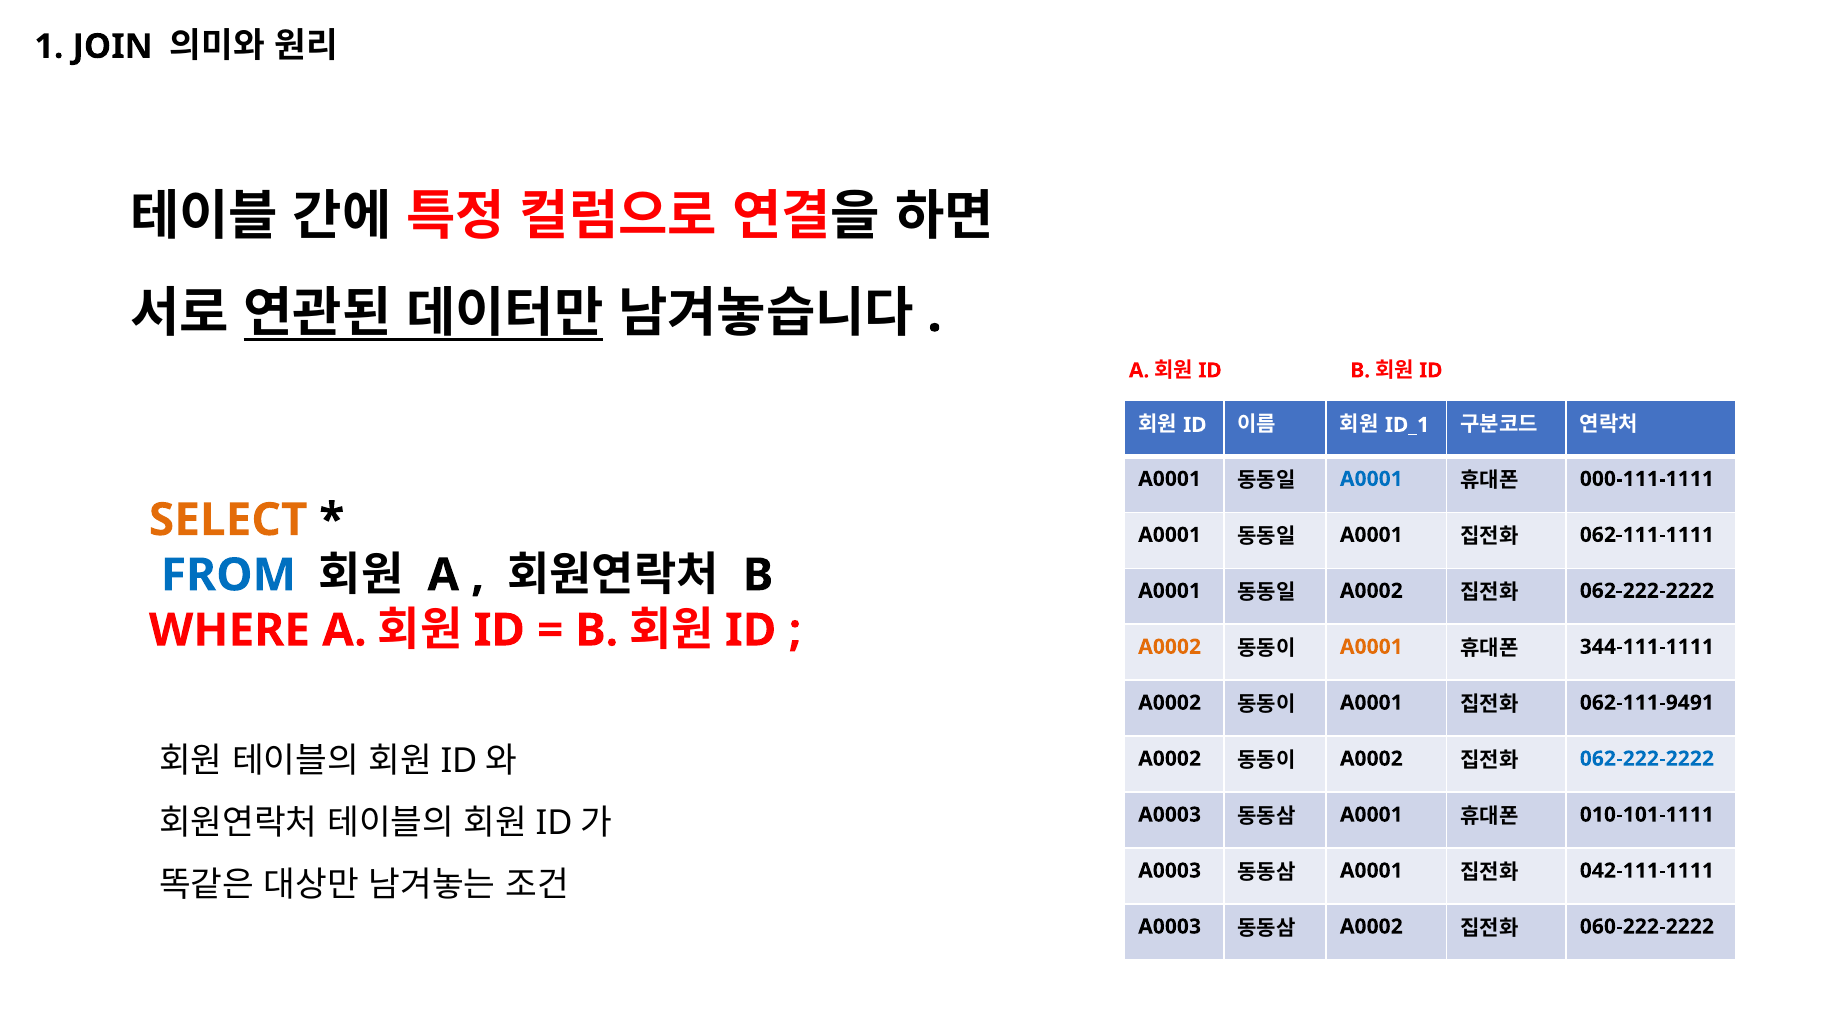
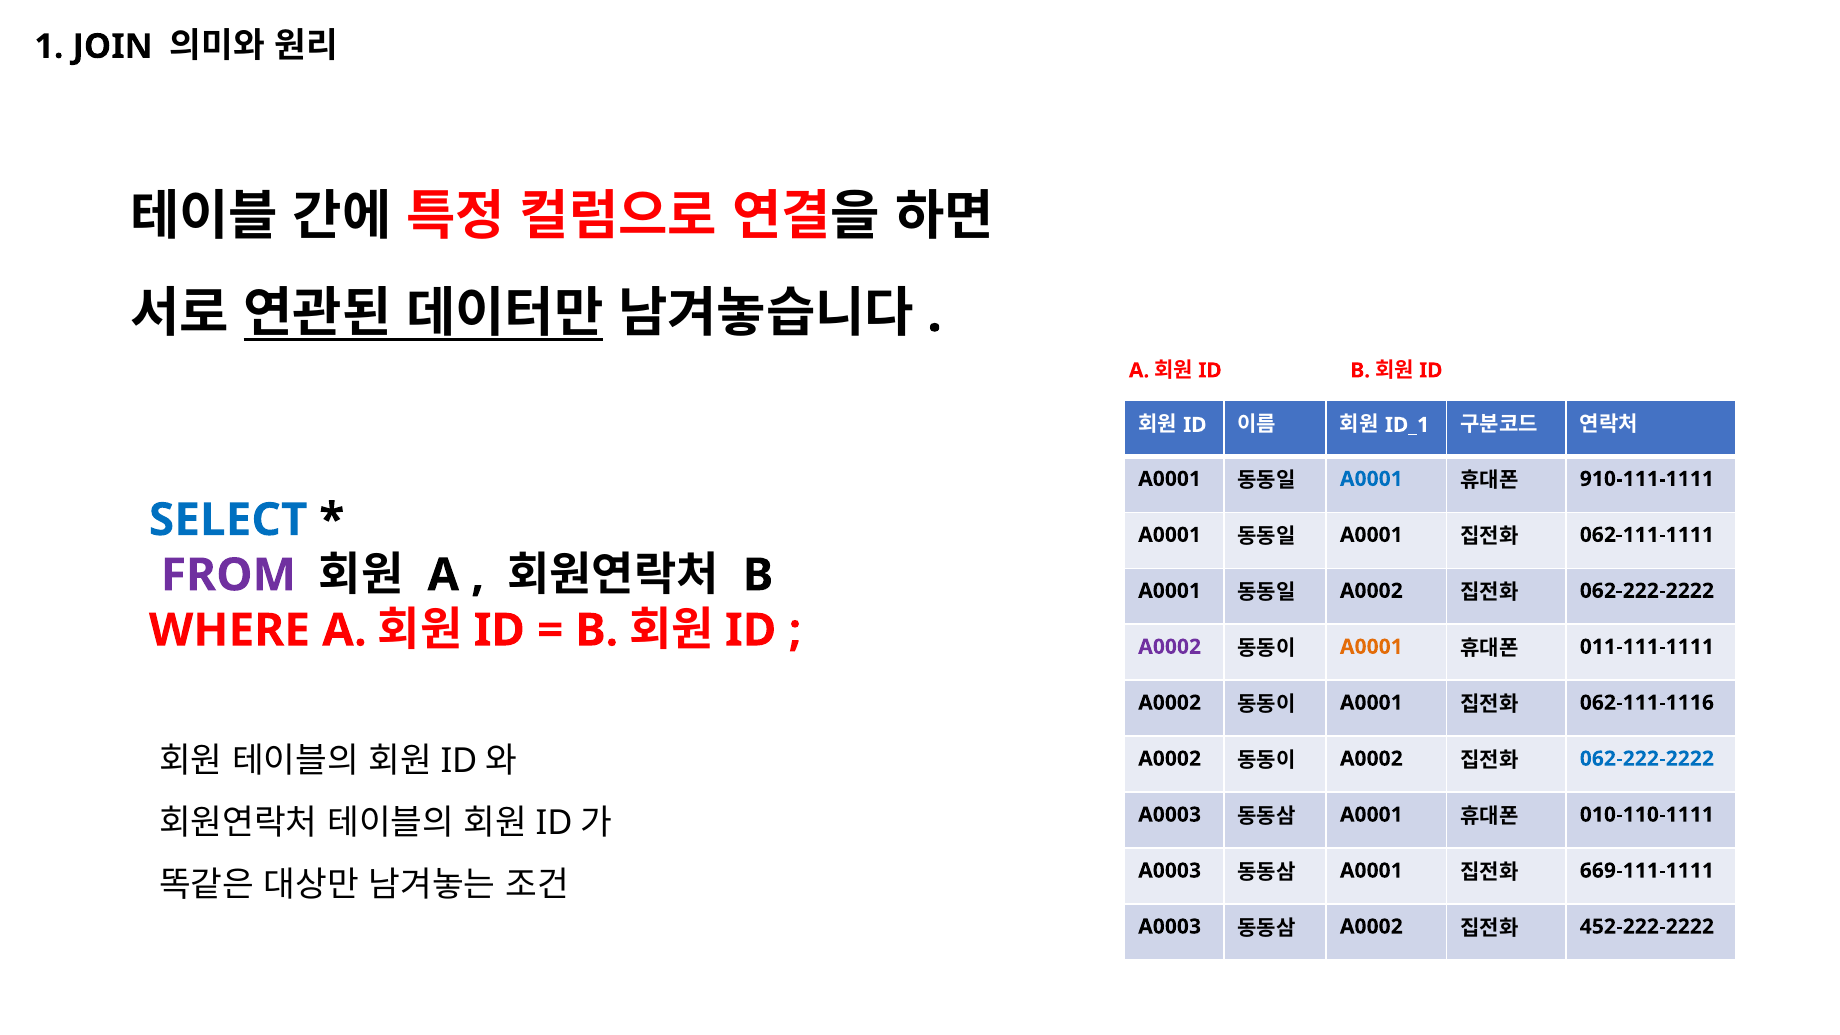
000-111-1111: 000-111-1111 -> 910-111-1111 (1647, 479)
SELECT colour: orange -> blue (228, 520)
FROM colour: blue -> purple (228, 575)
A0002 colour: orange -> purple (1170, 647)
344-111-1111: 344-111-1111 -> 011-111-1111 (1647, 647)
062-111-9491: 062-111-9491 -> 062-111-1116 (1647, 703)
010-101-1111: 010-101-1111 -> 010-110-1111 (1647, 815)
042-111-1111: 042-111-1111 -> 669-111-1111 (1647, 871)
060-222-2222: 060-222-2222 -> 452-222-2222 (1647, 927)
